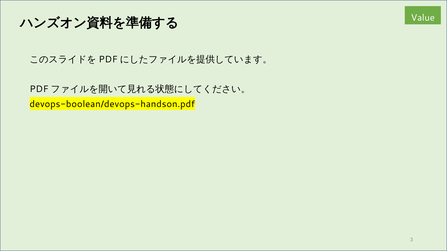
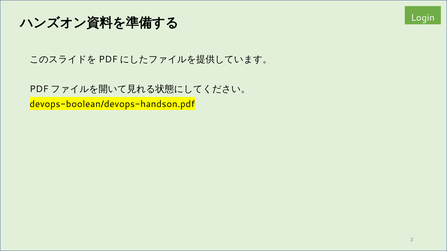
Value: Value -> Login (423, 18)
